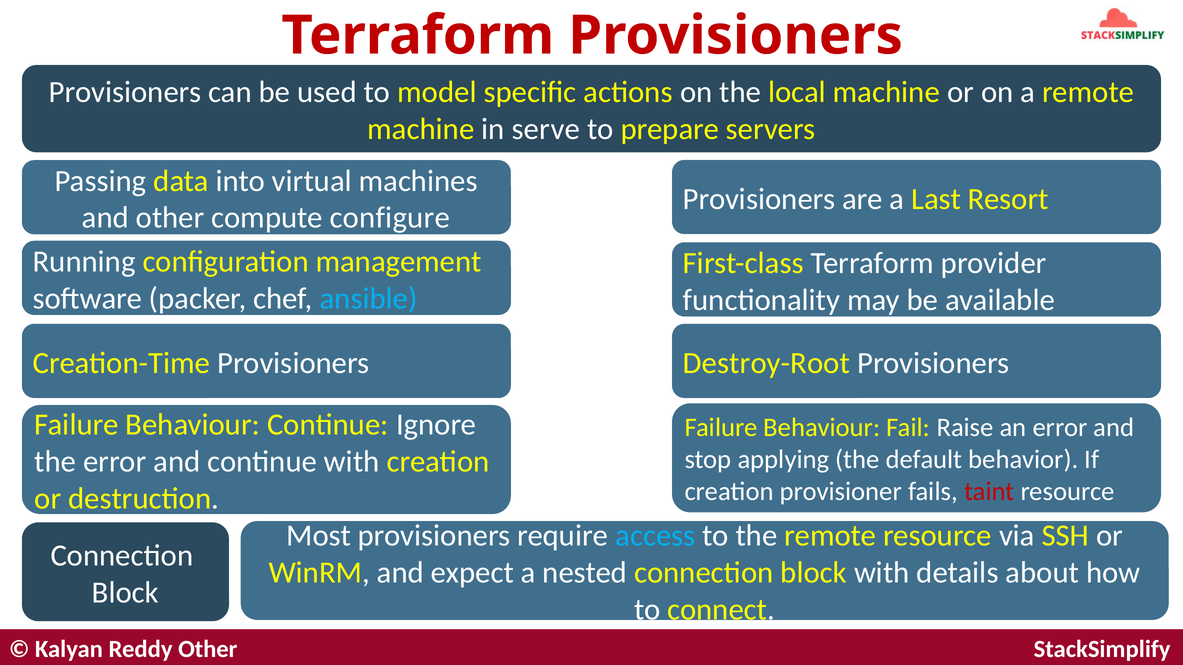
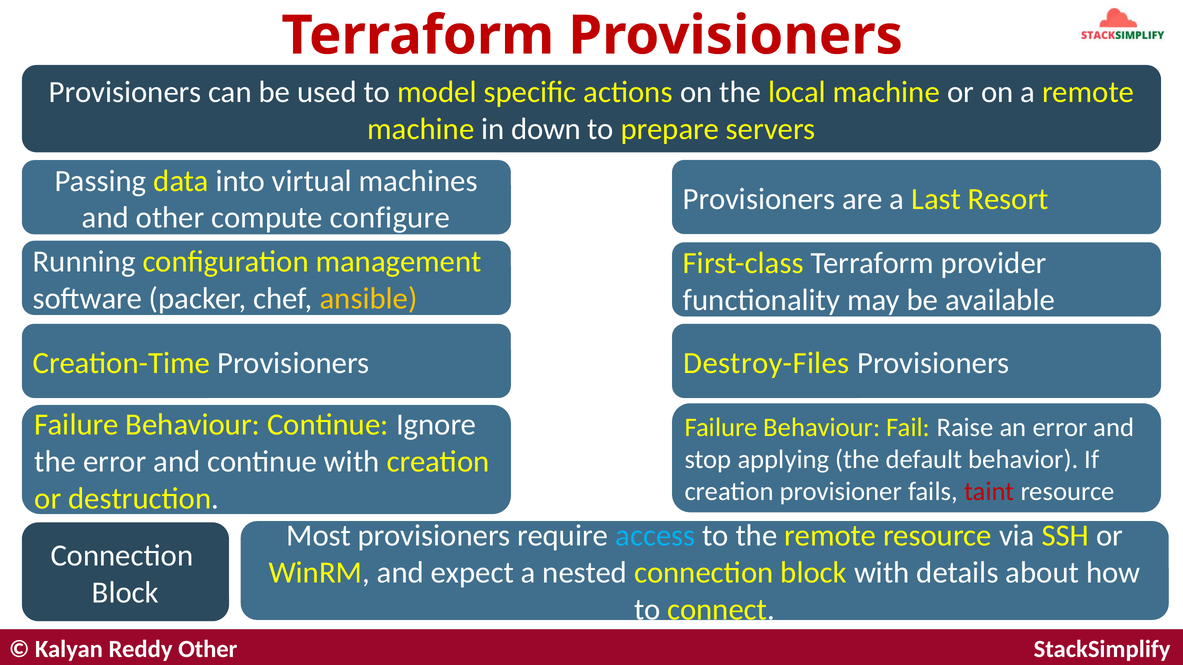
serve: serve -> down (546, 129)
ansible colour: light blue -> yellow (369, 299)
Destroy-Root: Destroy-Root -> Destroy-Files (766, 363)
